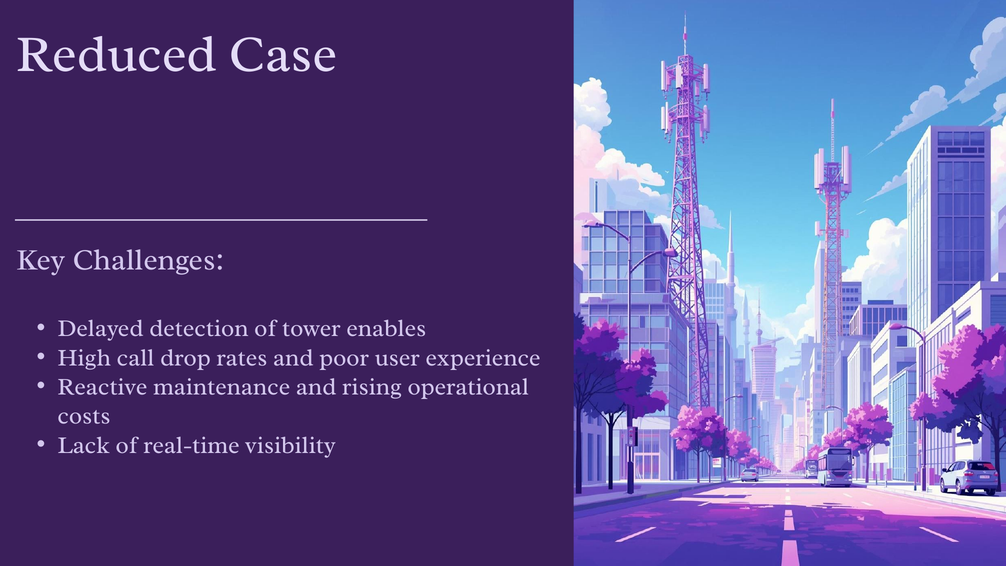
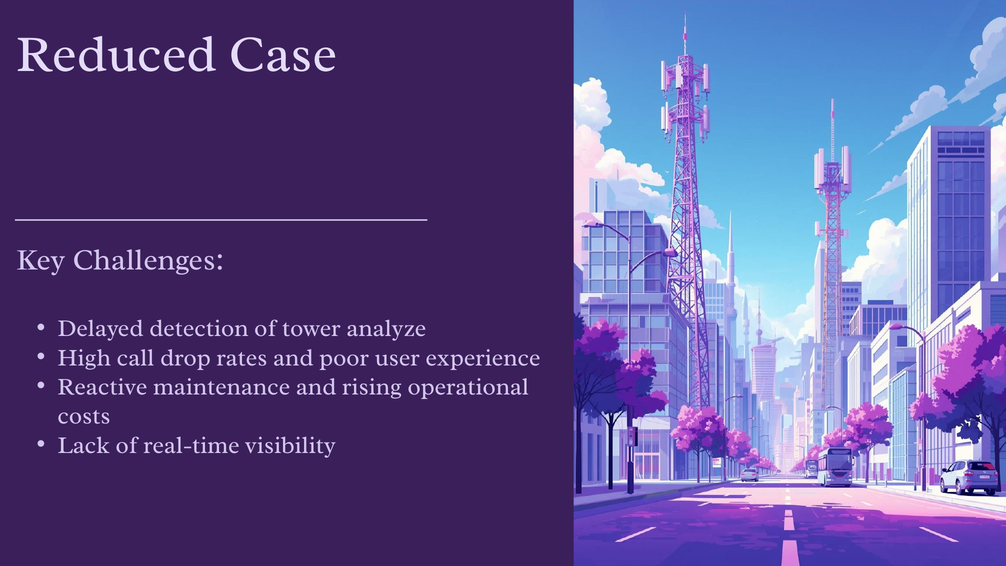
enables: enables -> analyze (386, 328)
